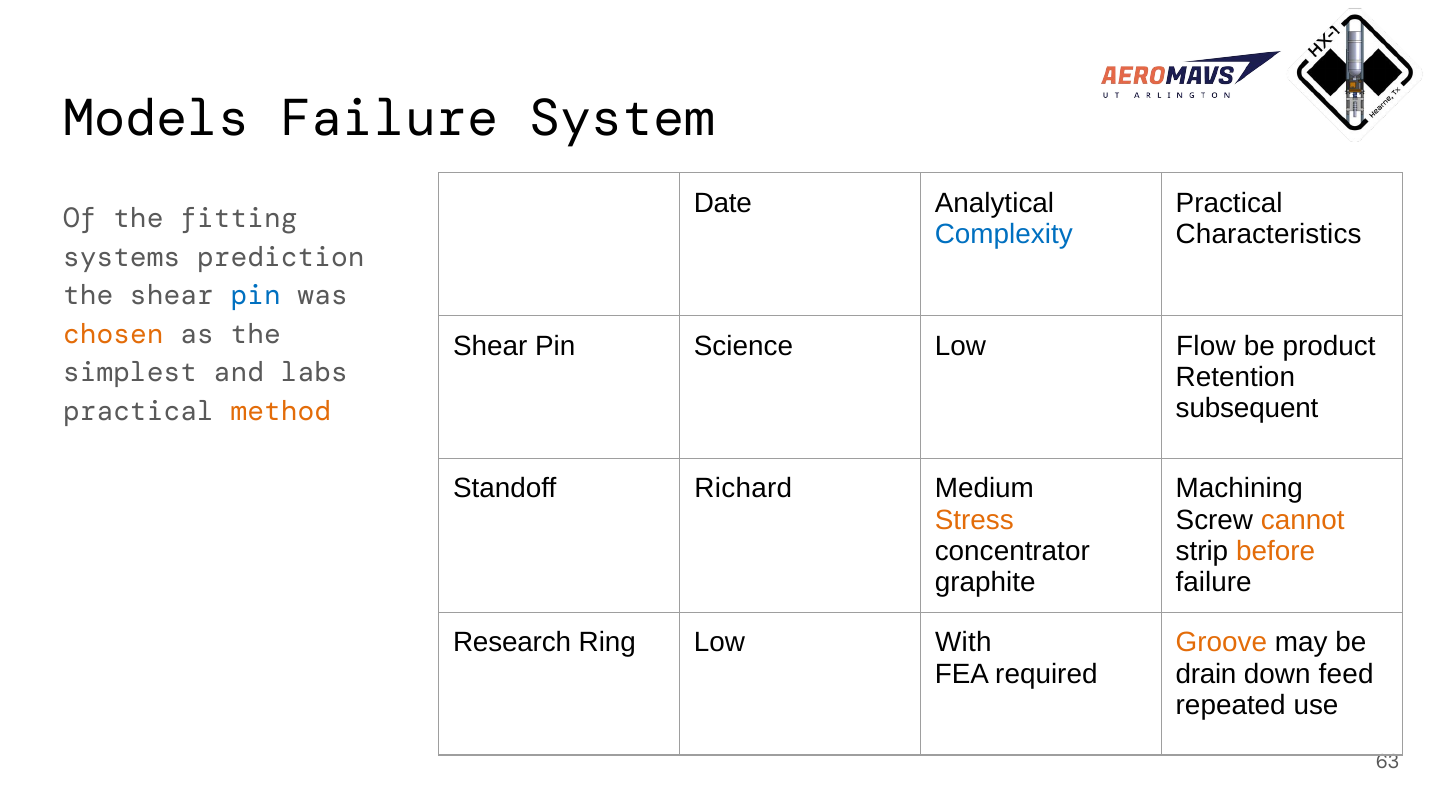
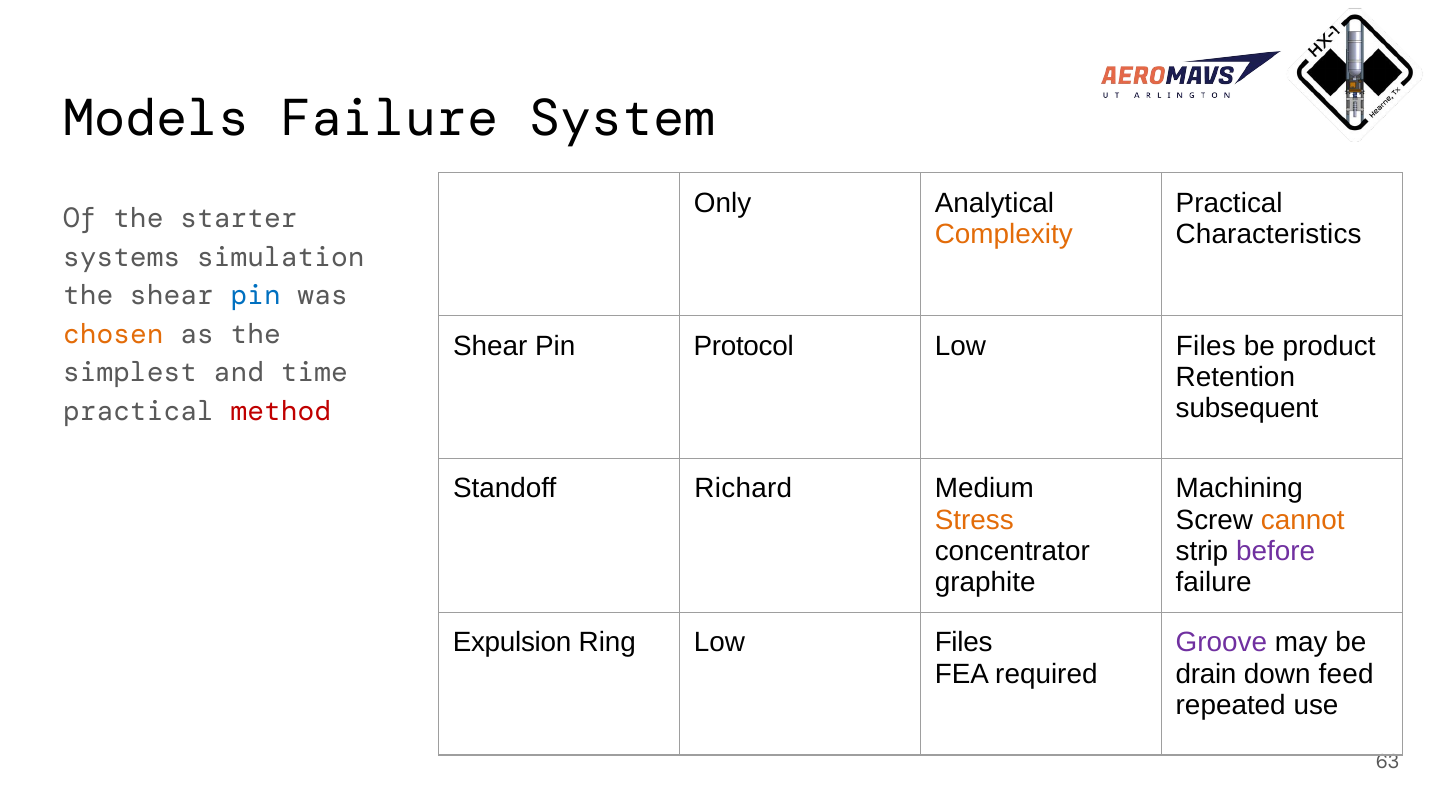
Date: Date -> Only (723, 203)
fitting: fitting -> starter (239, 219)
Complexity colour: blue -> orange (1004, 235)
prediction: prediction -> simulation (281, 257)
Science: Science -> Protocol (744, 346)
Flow: Flow -> Files (1206, 346)
labs: labs -> time (314, 373)
method colour: orange -> red (281, 411)
before colour: orange -> purple (1276, 551)
Research: Research -> Expulsion (512, 643)
Ring Low With: With -> Files (964, 643)
Groove colour: orange -> purple (1221, 643)
